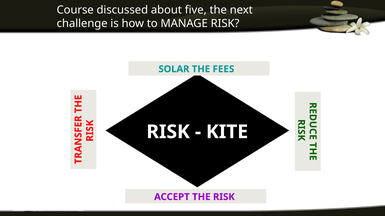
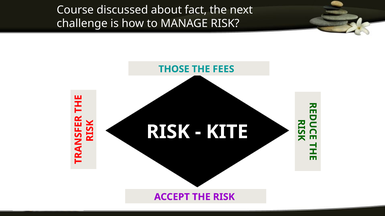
five: five -> fact (196, 10)
SOLAR: SOLAR -> THOSE (174, 69)
